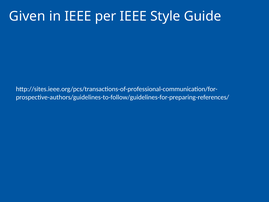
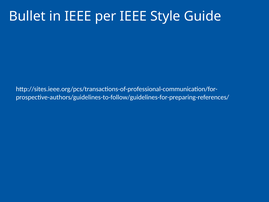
Given: Given -> Bullet (27, 16)
